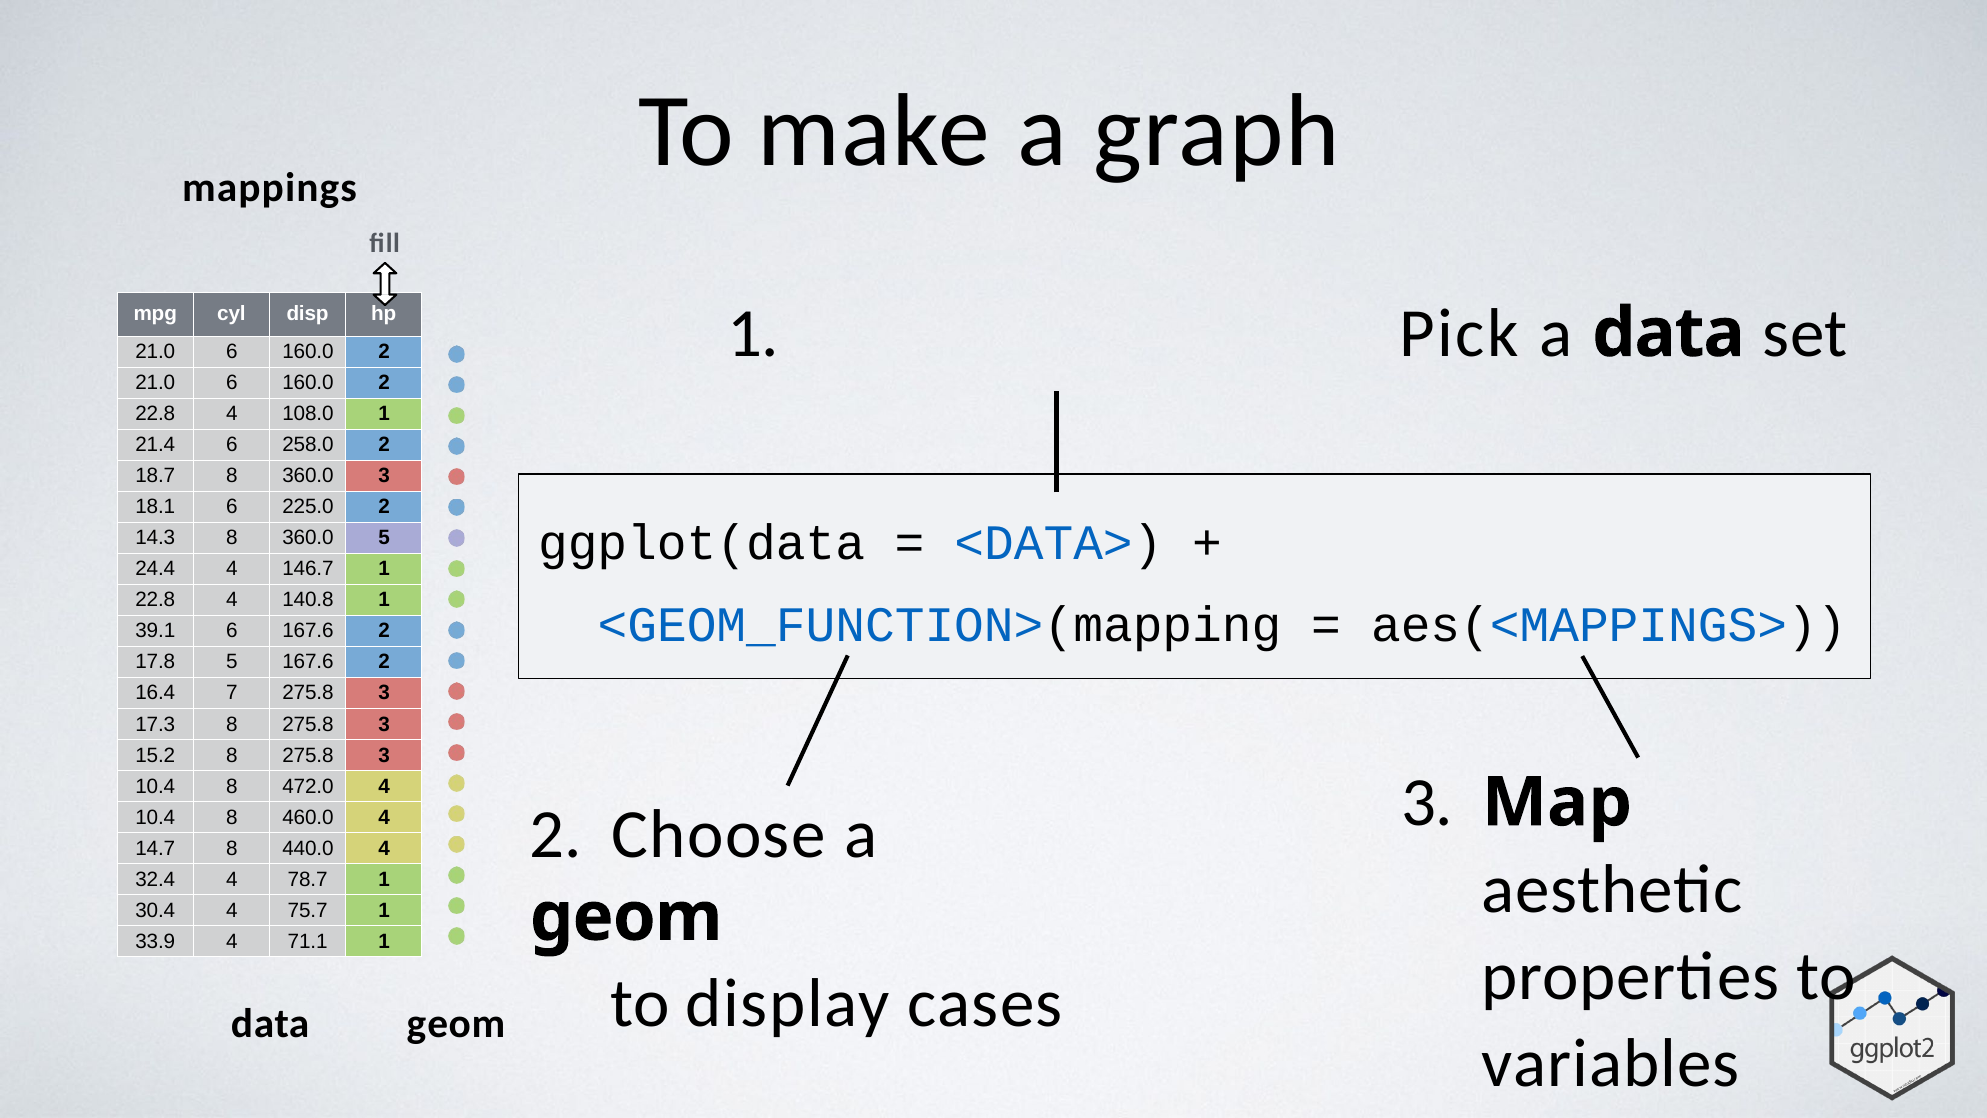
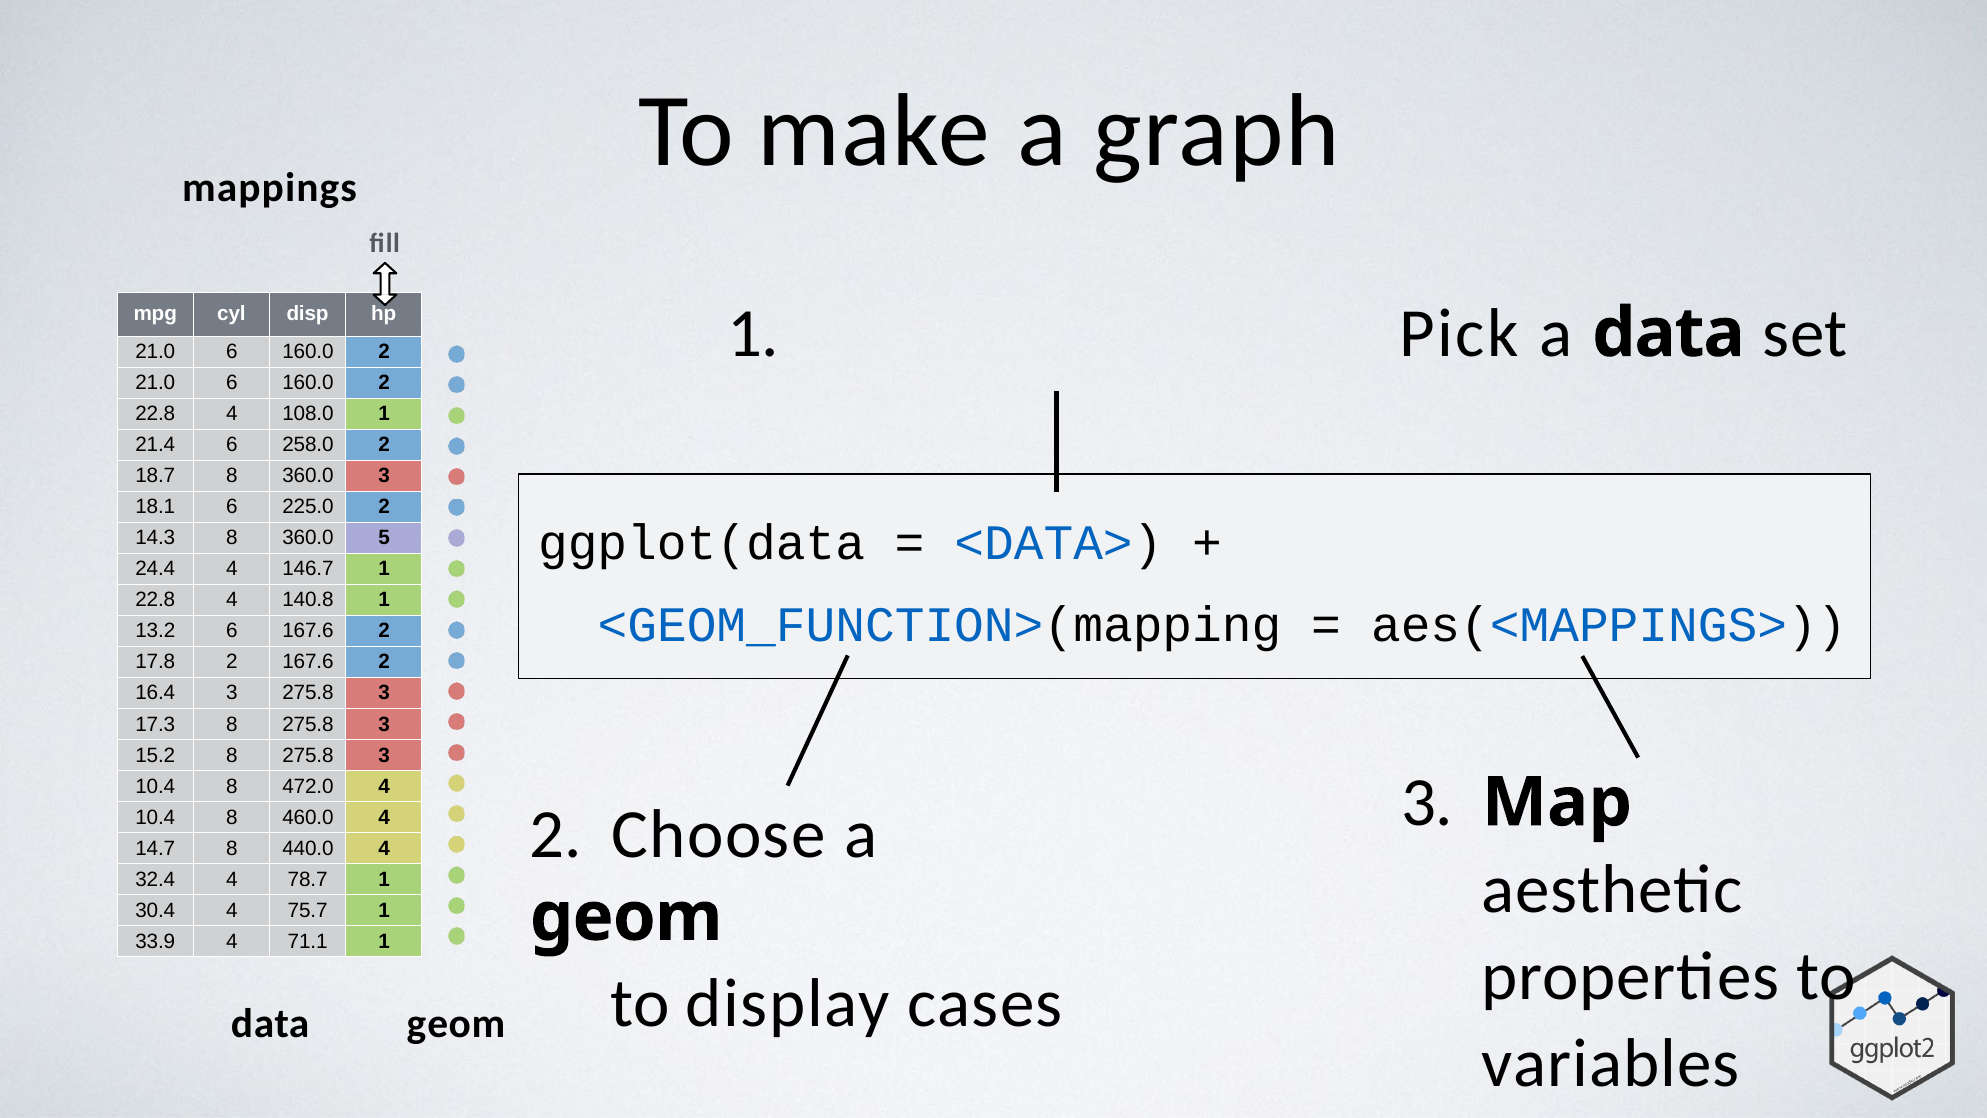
39.1: 39.1 -> 13.2 (155, 631)
17.8 5: 5 -> 2 (232, 662)
16.4 7: 7 -> 3 (232, 693)
